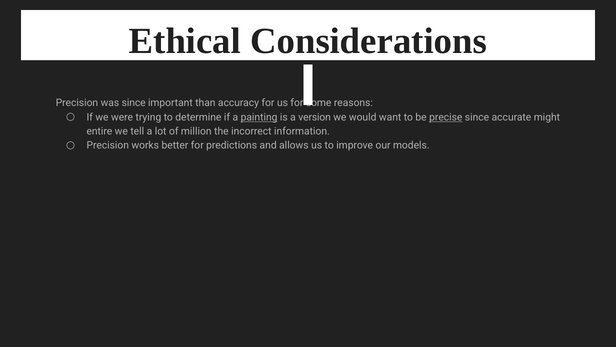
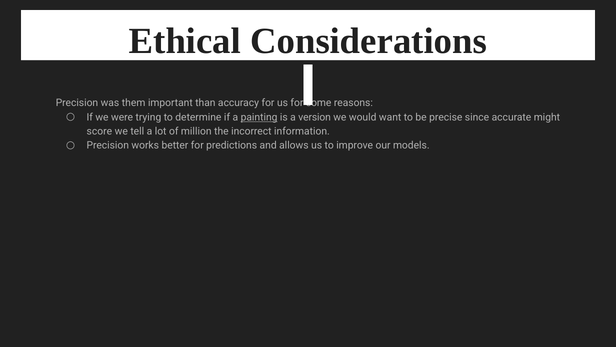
was since: since -> them (134, 103)
precise underline: present -> none (446, 117)
entire: entire -> score (99, 131)
